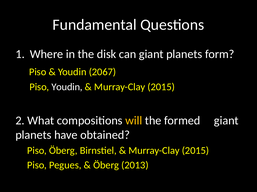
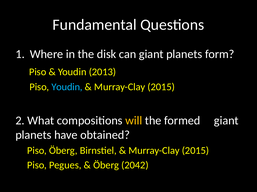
2067: 2067 -> 2013 (102, 72)
Youdin colour: white -> light blue (67, 87)
2013: 2013 -> 2042 (135, 166)
